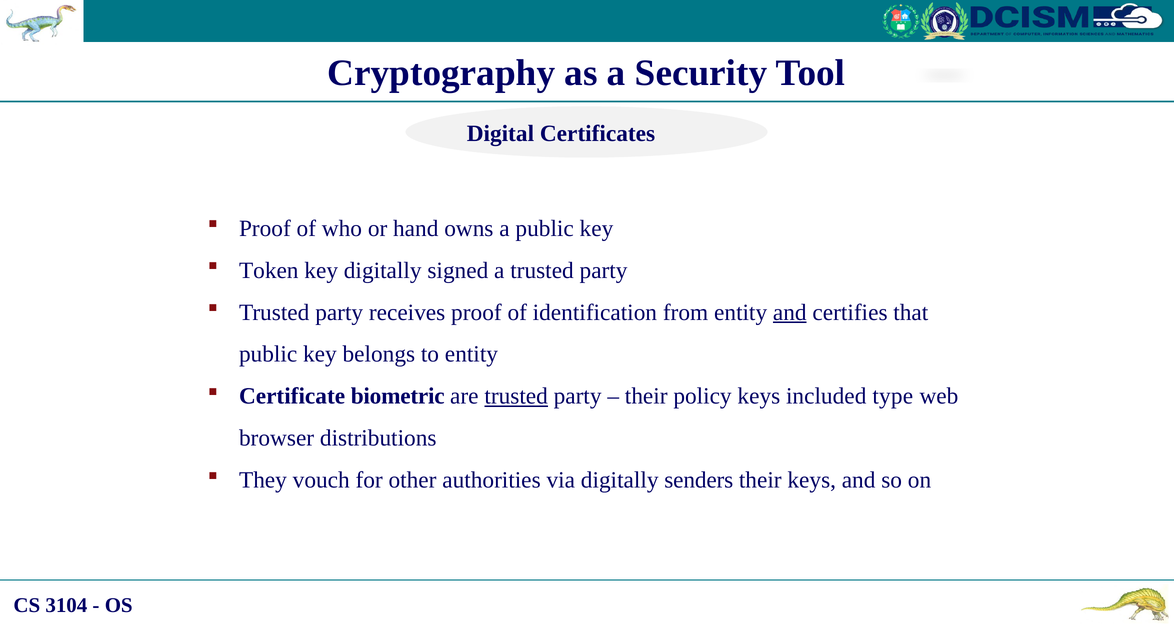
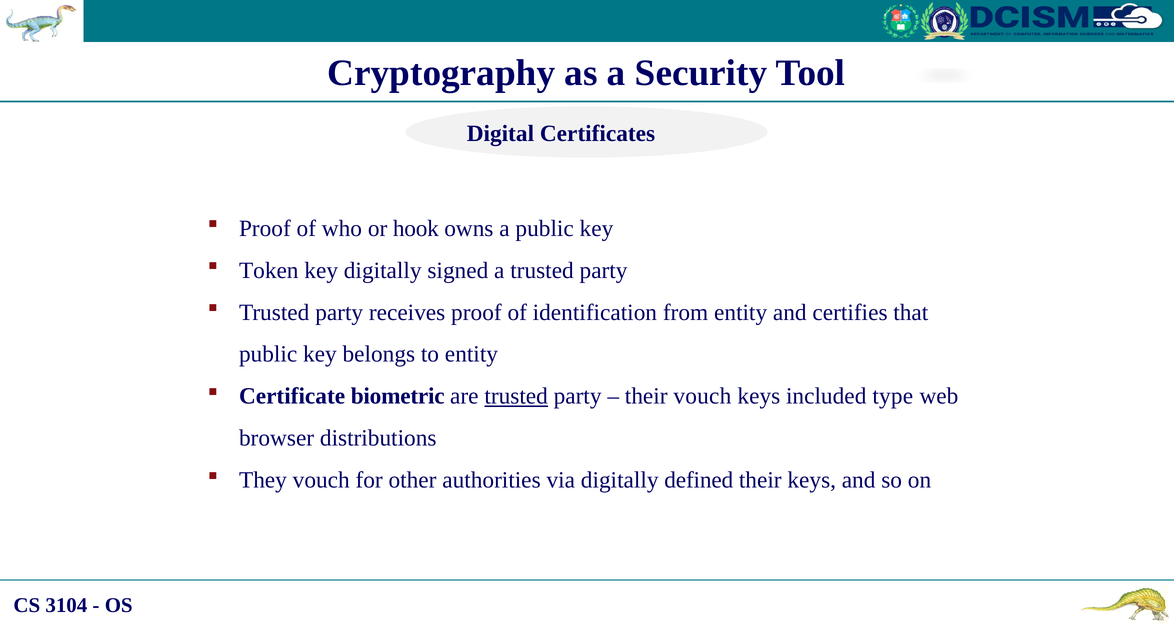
hand: hand -> hook (416, 228)
and underline: present -> none (790, 312)
their policy: policy -> vouch (702, 396)
senders: senders -> defined (699, 480)
